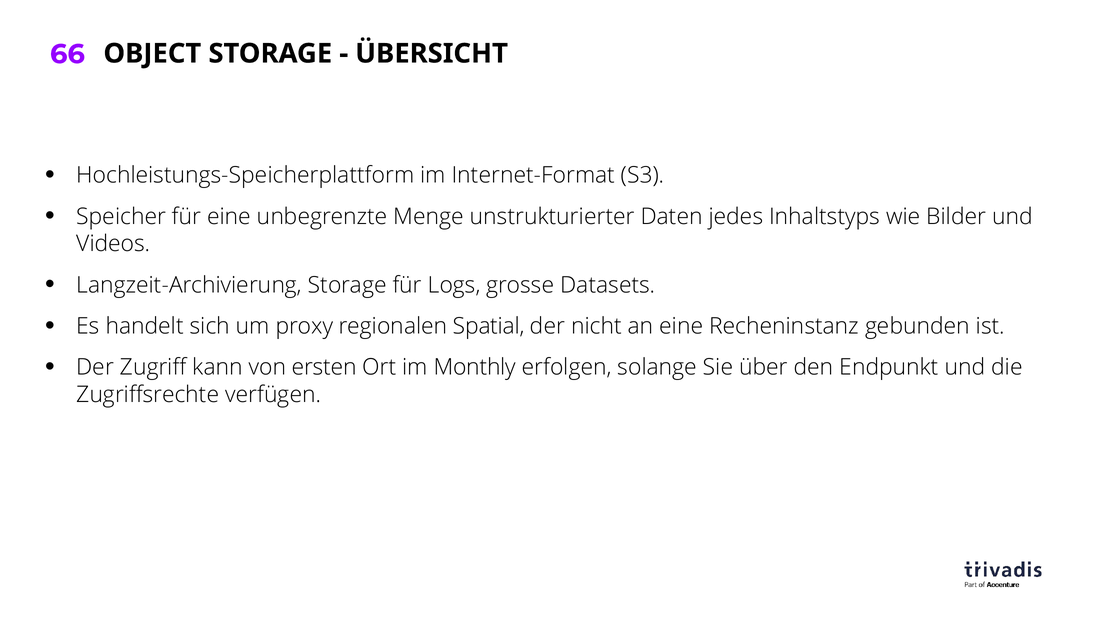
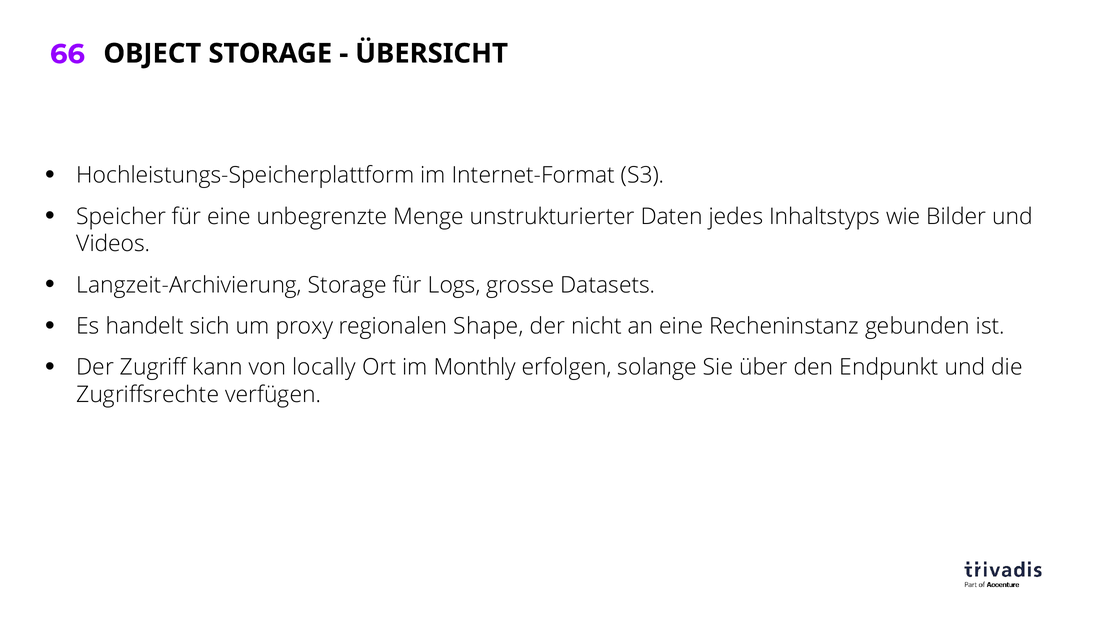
Spatial: Spatial -> Shape (489, 327)
ersten: ersten -> locally (324, 368)
